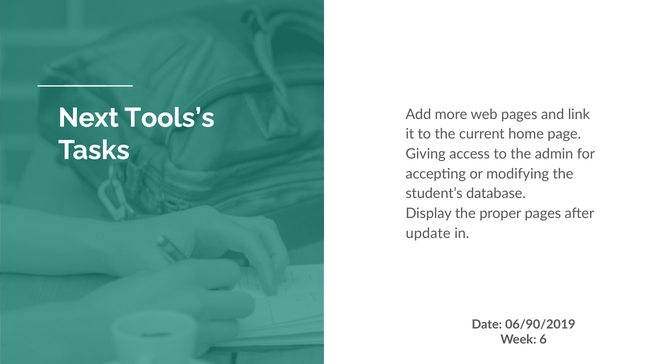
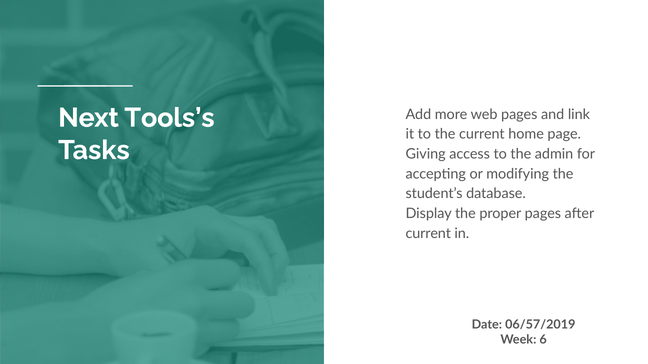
update: update -> current (428, 234)
06/90/2019: 06/90/2019 -> 06/57/2019 (540, 325)
